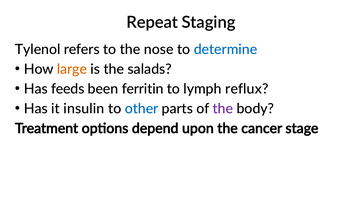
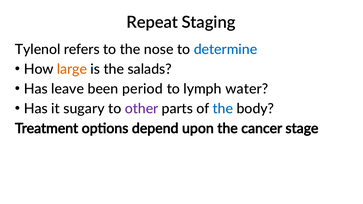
feeds: feeds -> leave (68, 89)
ferritin: ferritin -> period (142, 89)
reflux: reflux -> water (247, 89)
insulin: insulin -> sugary (84, 109)
other colour: blue -> purple (142, 109)
the colour: purple -> blue (223, 109)
